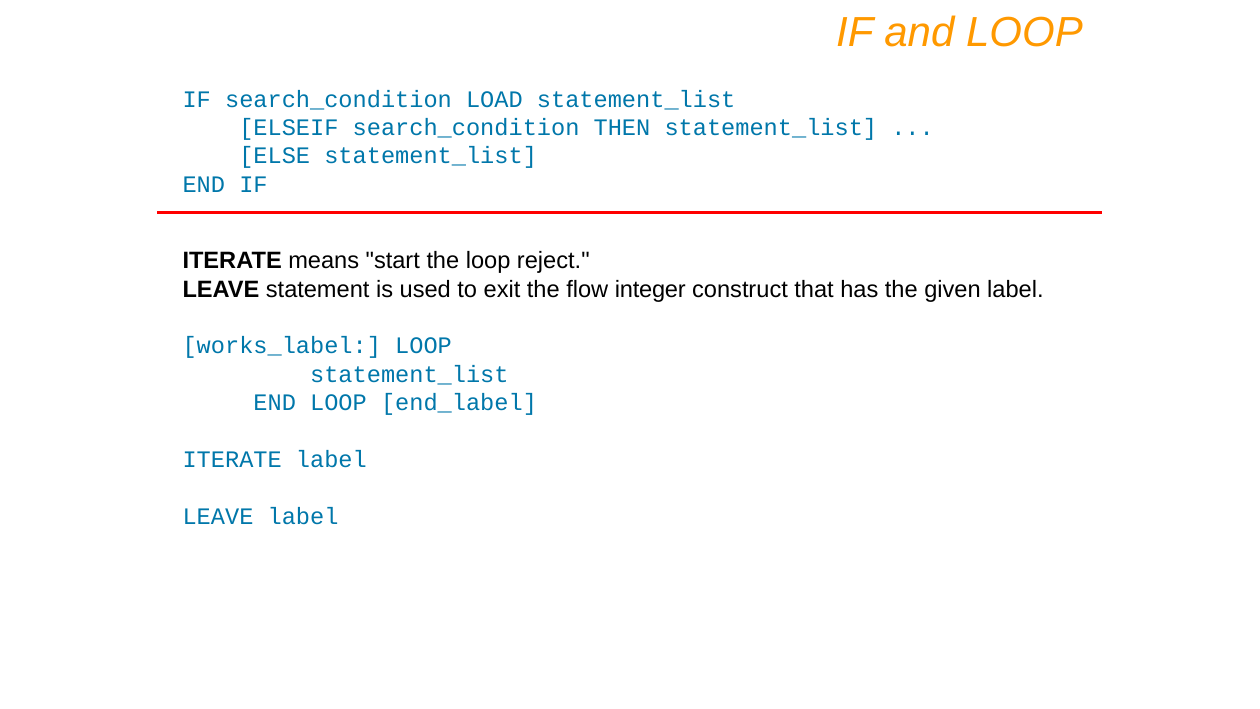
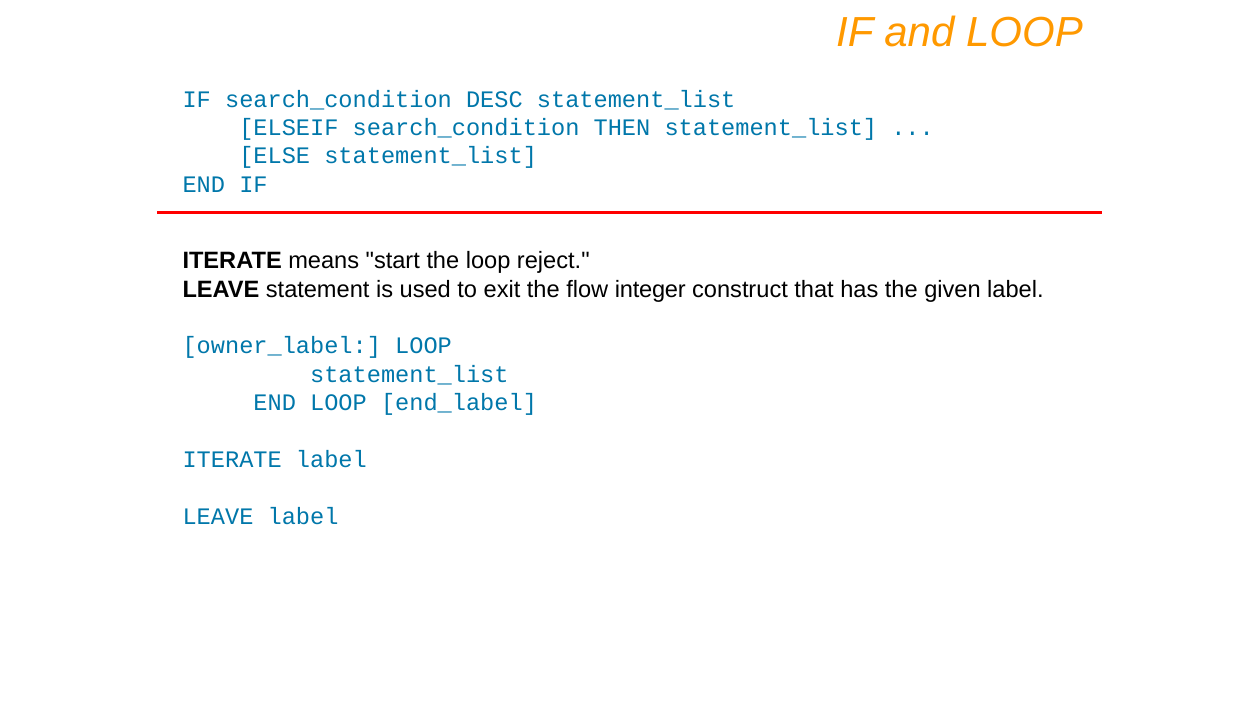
LOAD: LOAD -> DESC (494, 99)
works_label: works_label -> owner_label (282, 346)
